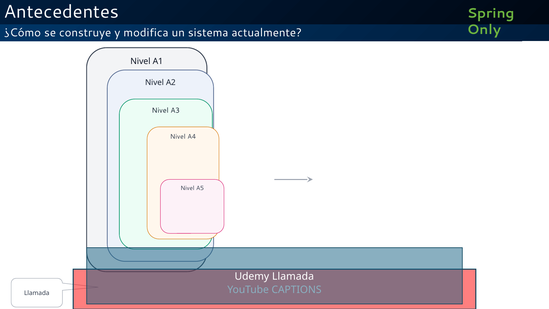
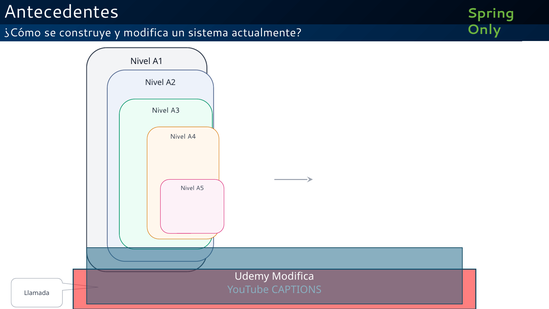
Udemy Llamada: Llamada -> Modifica (293, 276)
